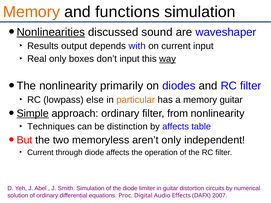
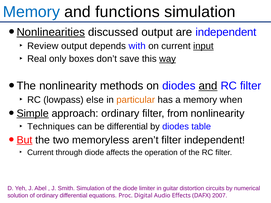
Memory colour: orange -> blue (31, 12)
discussed sound: sound -> output (157, 32)
are waveshaper: waveshaper -> independent (226, 32)
Results: Results -> Review (43, 46)
input underline: none -> present (203, 46)
don’t input: input -> save (129, 59)
primarily: primarily -> methods (122, 86)
and underline: none -> present (208, 86)
memory guitar: guitar -> when (231, 100)
be distinction: distinction -> differential (127, 127)
by affects: affects -> diodes (176, 127)
But underline: none -> present (25, 140)
aren’t only: only -> filter (171, 140)
